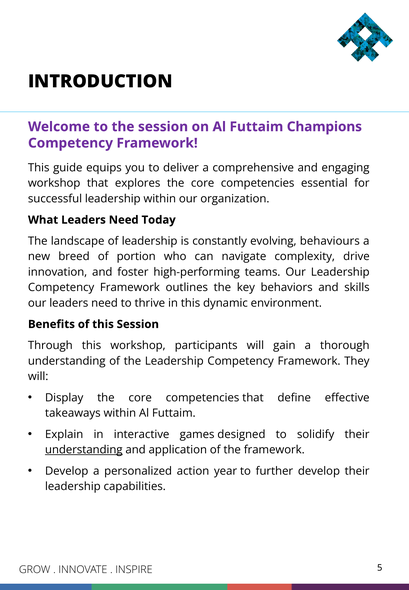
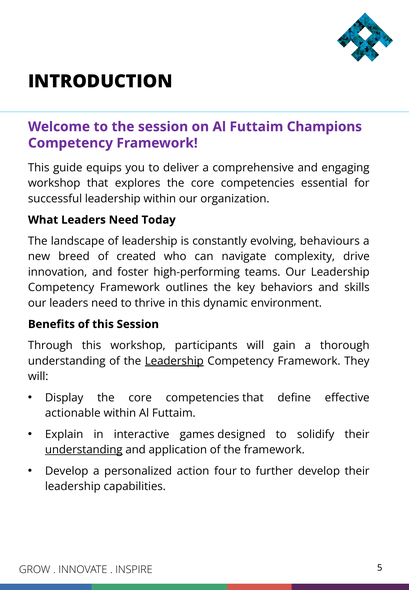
portion: portion -> created (136, 257)
Leadership underline: none -> present (174, 361)
takeaways: takeaways -> actionable (73, 414)
year: year -> four (225, 472)
